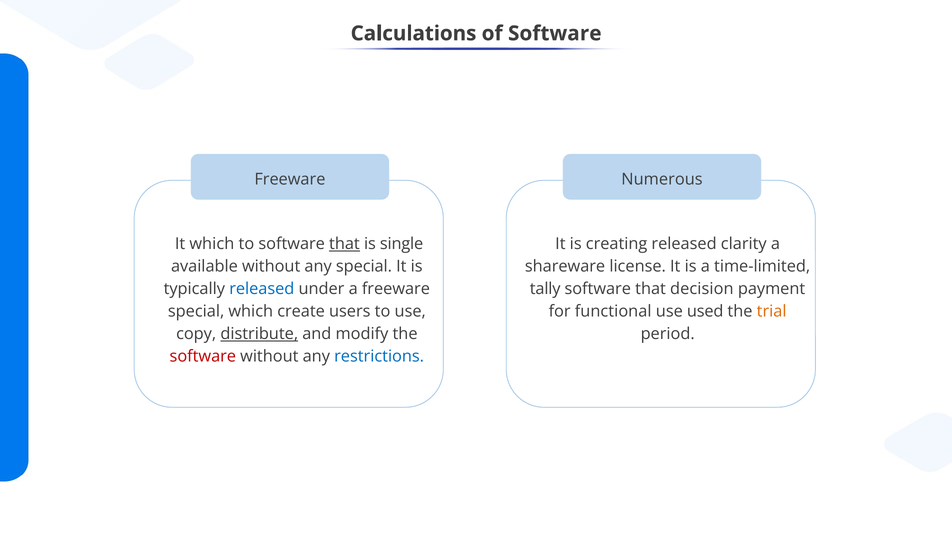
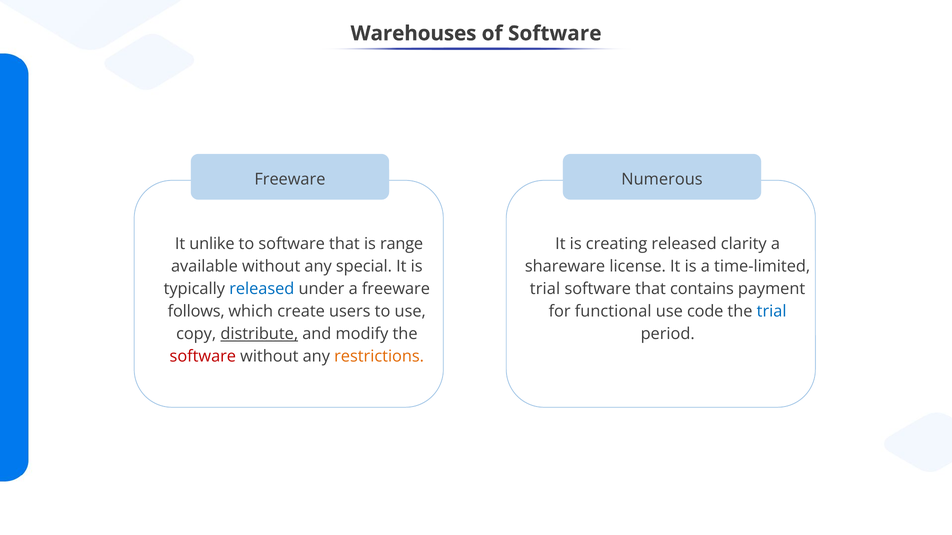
Calculations: Calculations -> Warehouses (414, 33)
It which: which -> unlike (212, 244)
that underline: present -> none (344, 244)
single: single -> range (402, 244)
tally: tally -> trial (545, 289)
decision: decision -> contains (702, 289)
special: special -> follows (196, 312)
used: used -> code (705, 312)
trial colour: orange -> blue (772, 312)
restrictions colour: blue -> orange (379, 357)
